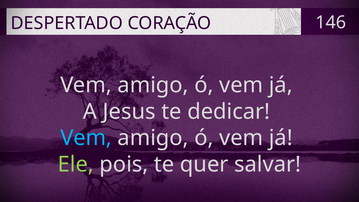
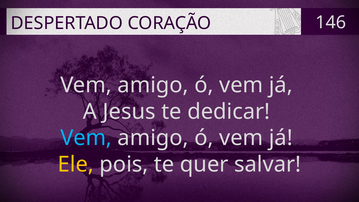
Ele colour: light green -> yellow (76, 164)
